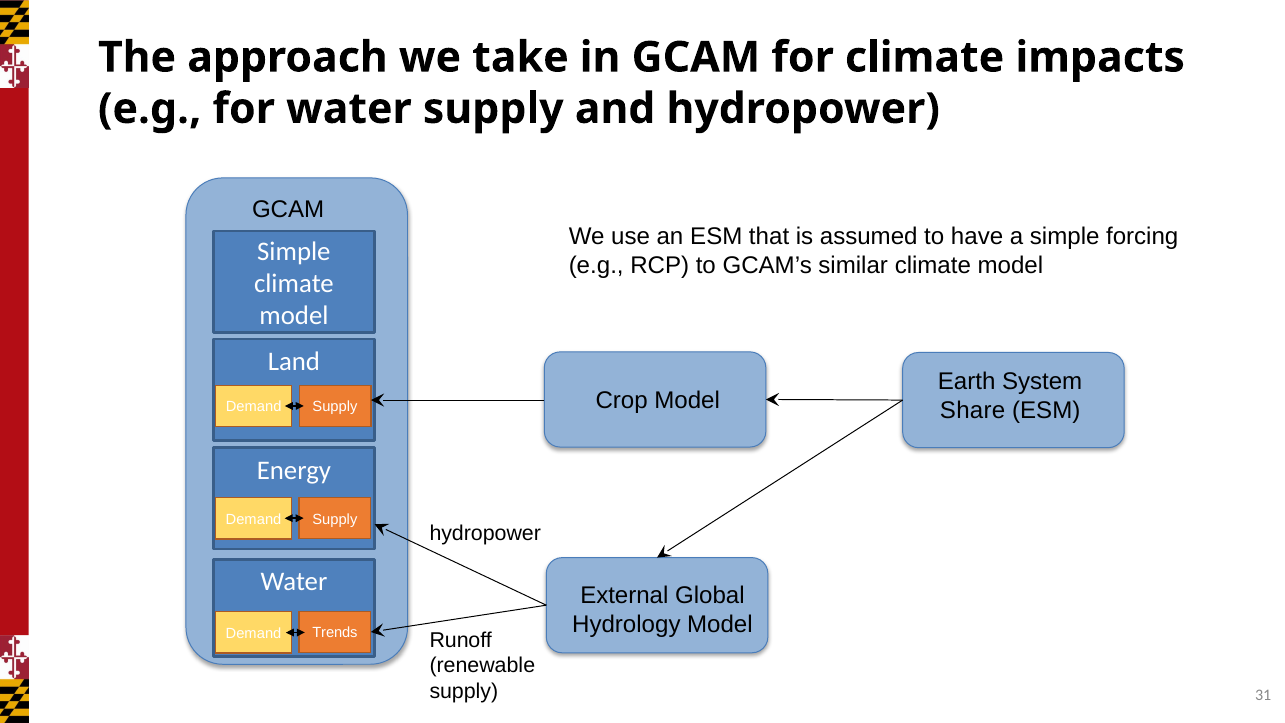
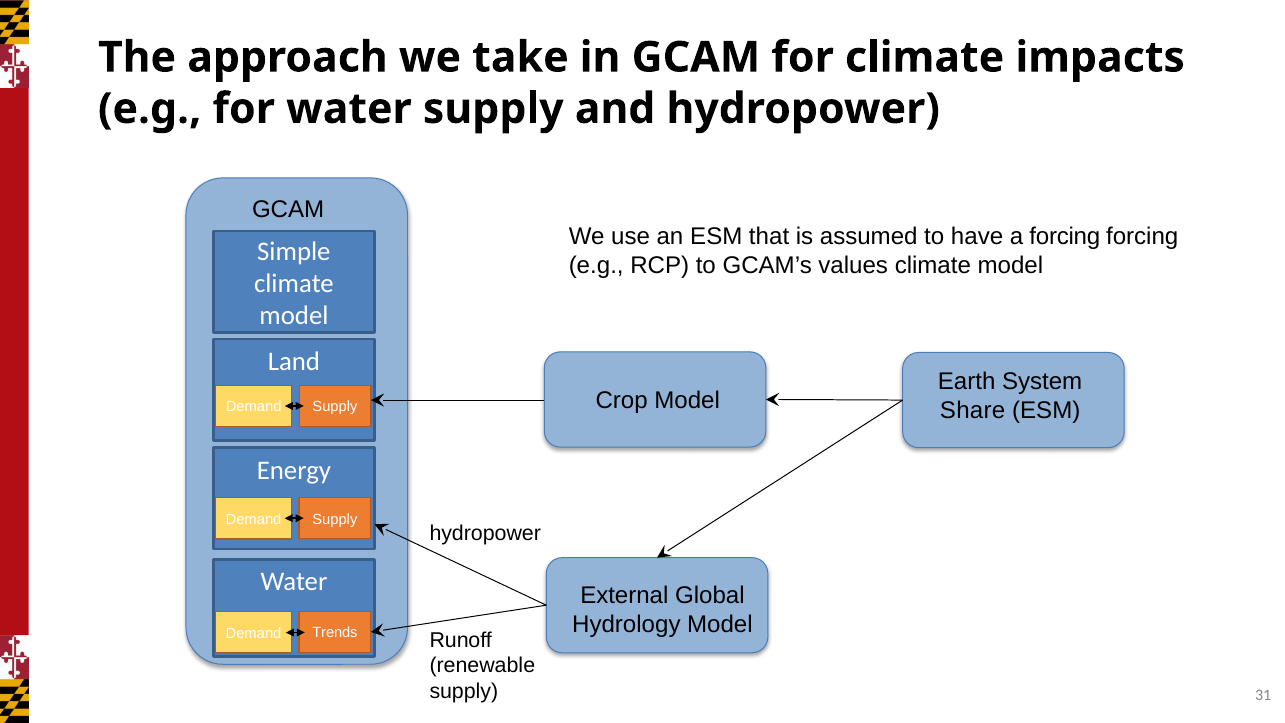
a simple: simple -> forcing (1065, 237)
similar: similar -> values (853, 266)
